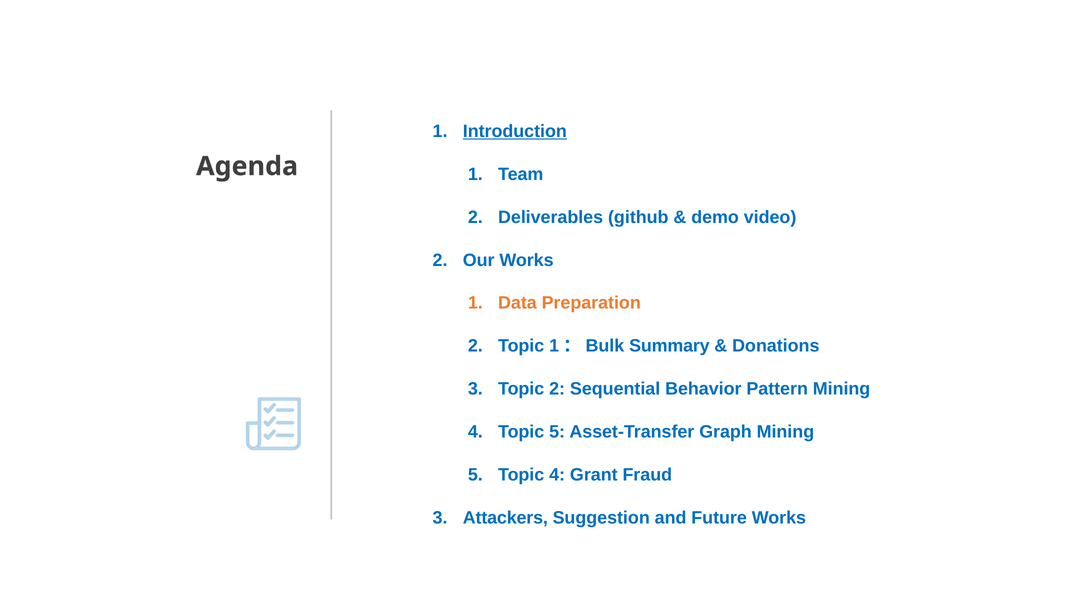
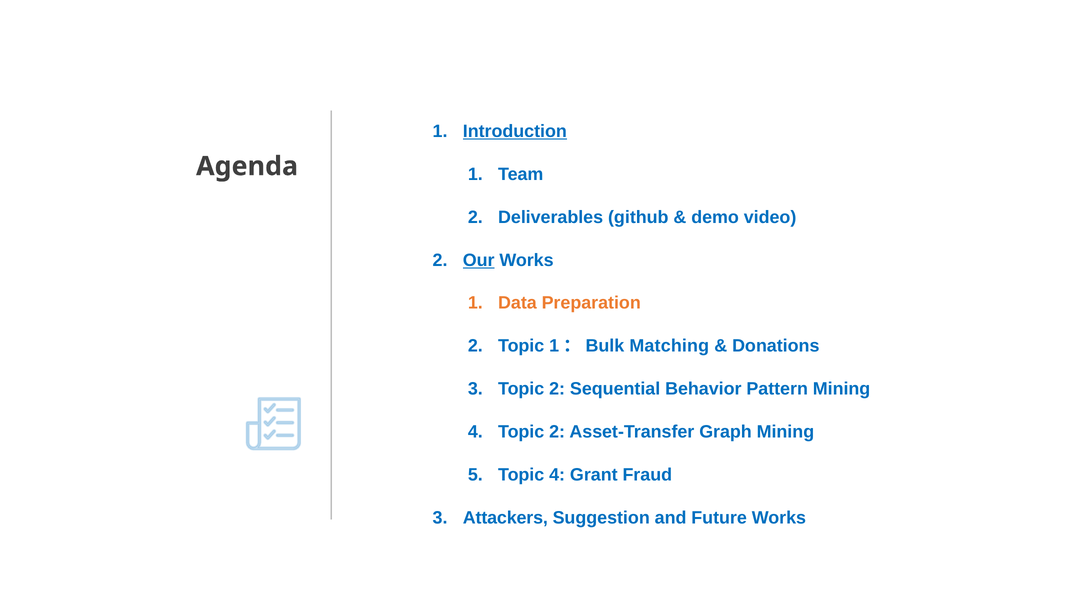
Our underline: none -> present (479, 260)
Summary: Summary -> Matching (669, 346)
4 Topic 5: 5 -> 2 (557, 432)
